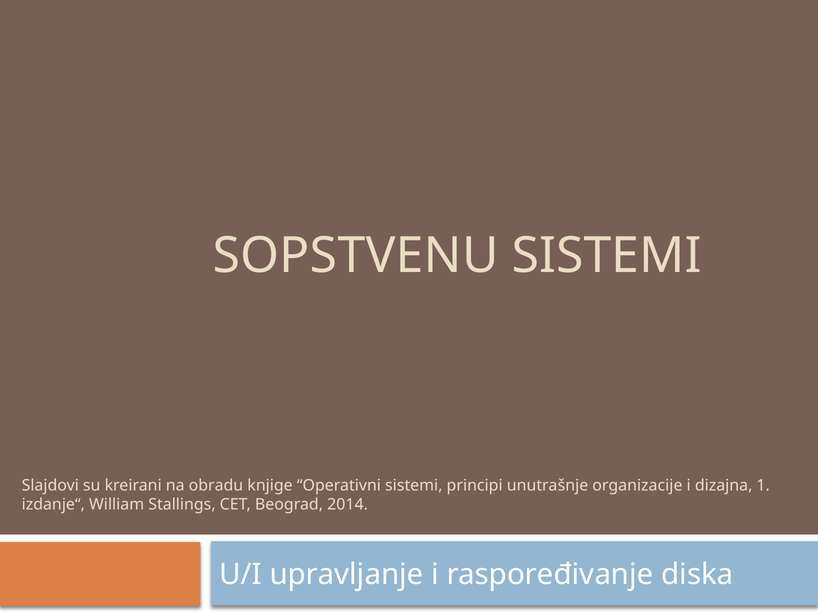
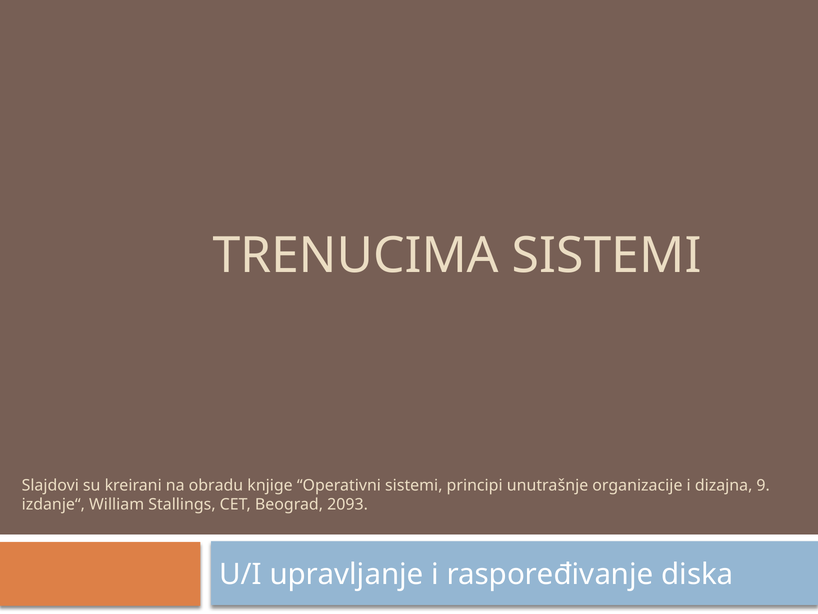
SOPSTVENU: SOPSTVENU -> TRENUCIMA (356, 256)
1: 1 -> 9 (763, 485)
2014: 2014 -> 2093 (348, 504)
